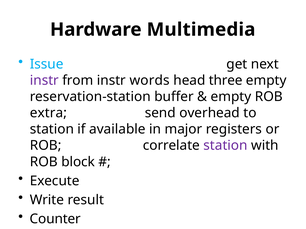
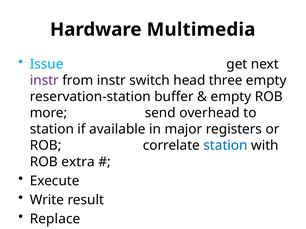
words: words -> switch (150, 81)
extra: extra -> more (48, 113)
station colour: purple -> blue (226, 146)
block: block -> extra (78, 162)
Counter: Counter -> Replace (55, 219)
